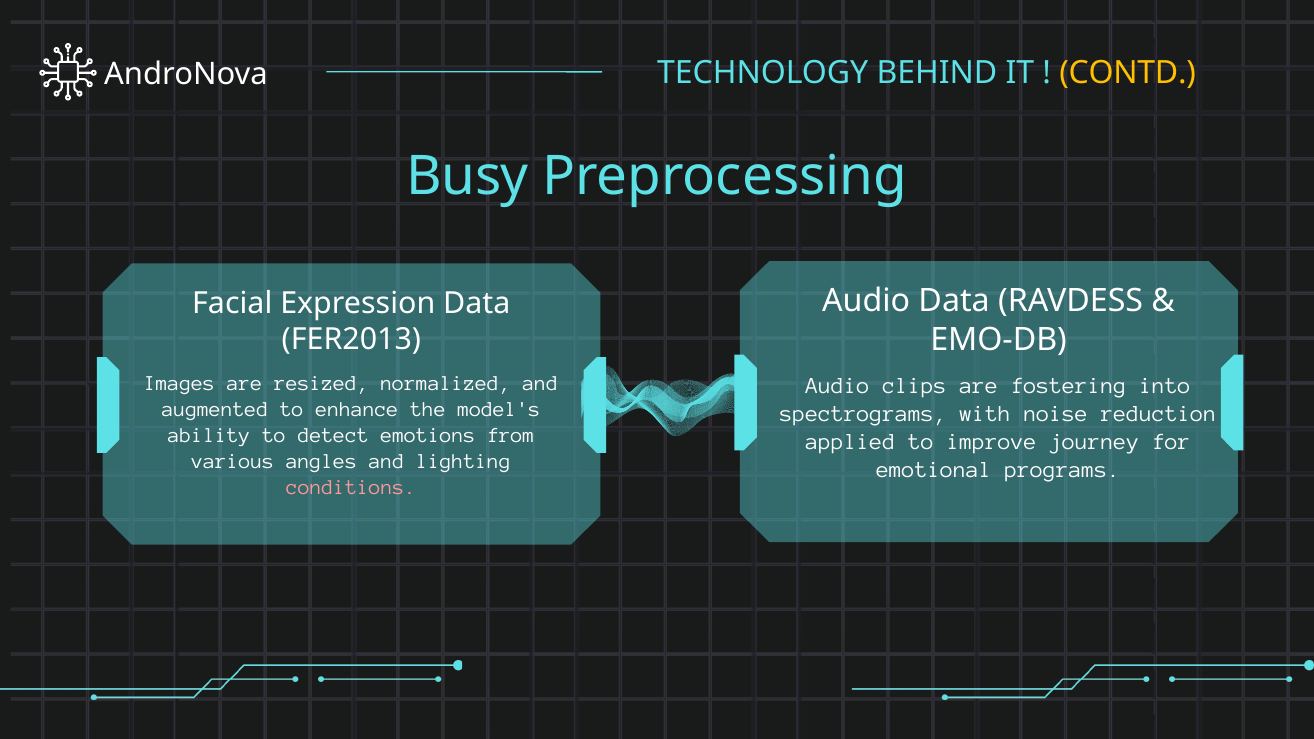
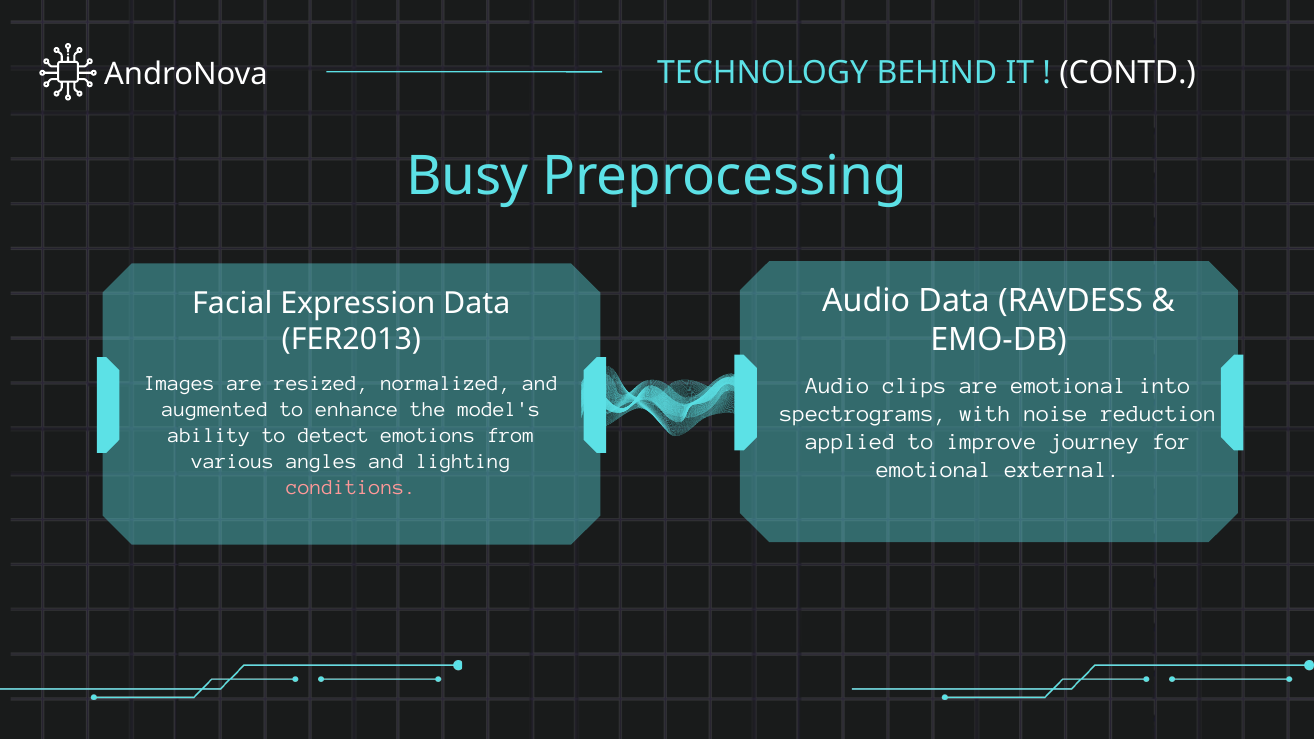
CONTD colour: yellow -> white (1128, 73)
are fostering: fostering -> emotional (1069, 385)
programs: programs -> external (1063, 470)
